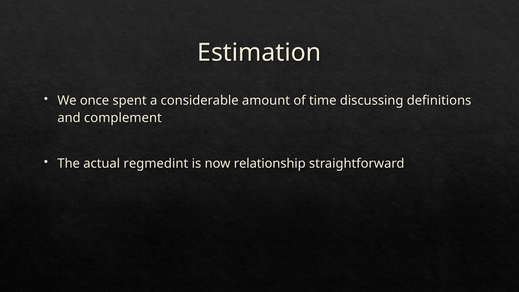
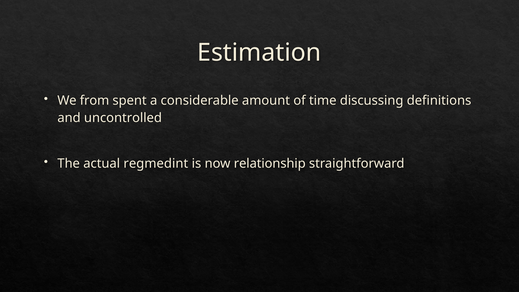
once: once -> from (95, 101)
complement: complement -> uncontrolled (123, 118)
